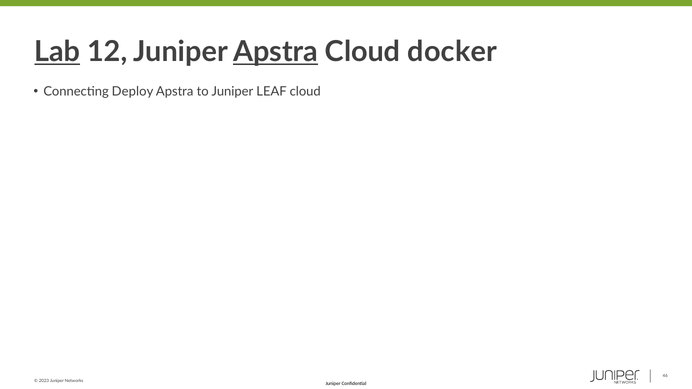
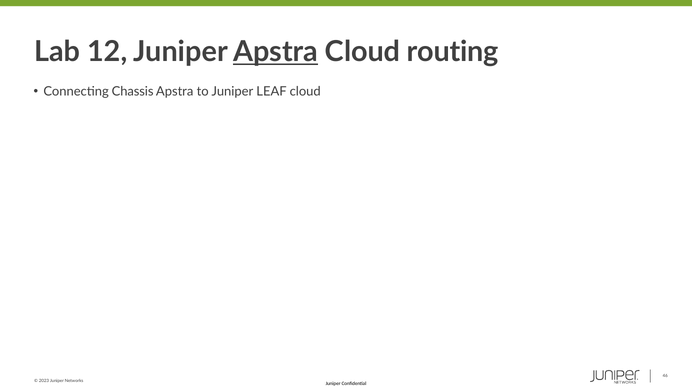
Lab underline: present -> none (57, 52)
docker: docker -> routing (453, 52)
Deploy: Deploy -> Chassis (133, 92)
